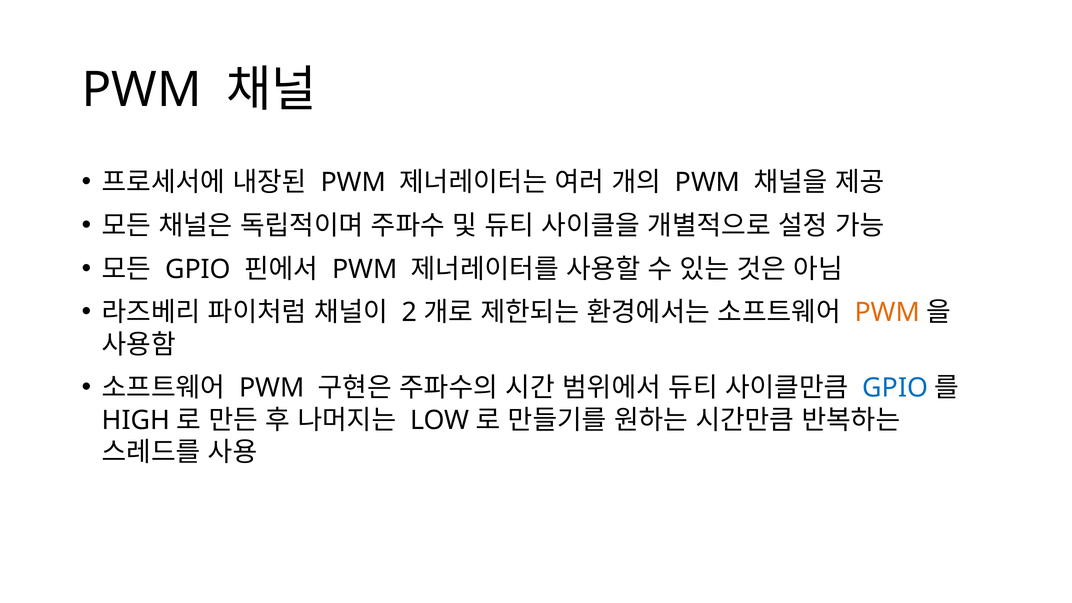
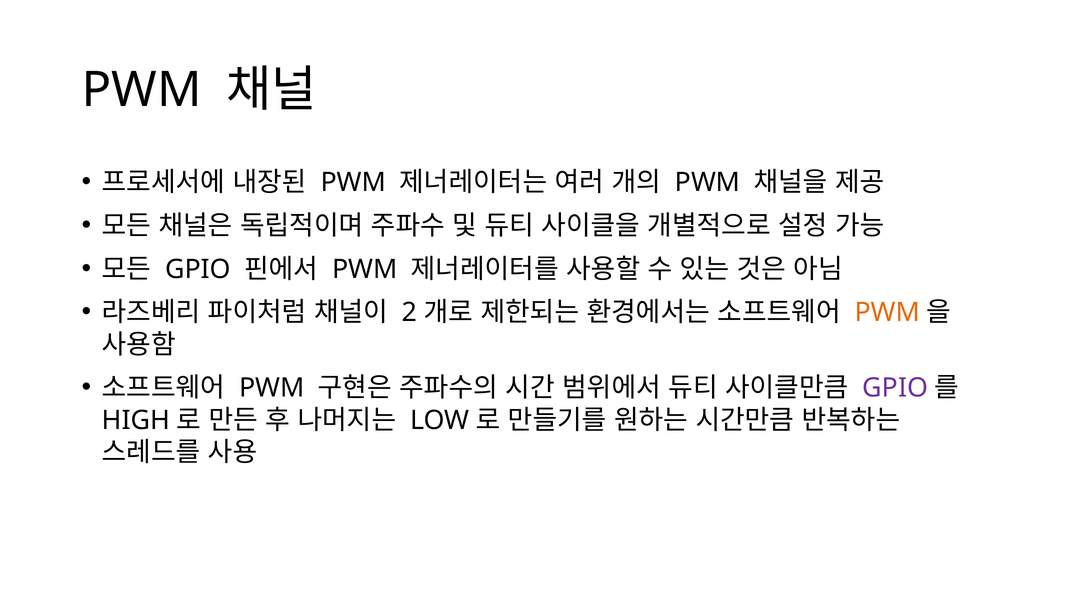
GPIO colour: blue -> purple (895, 388)
